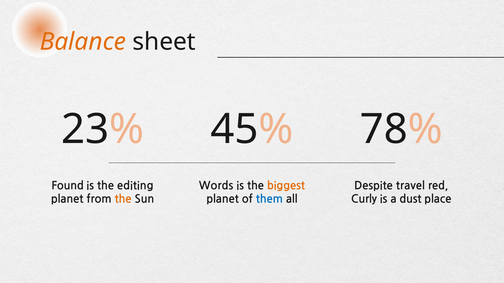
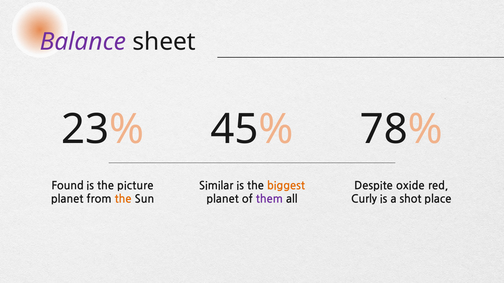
Balance colour: orange -> purple (83, 42)
editing: editing -> picture (135, 186)
Words: Words -> Similar (216, 186)
travel: travel -> oxide (410, 186)
them colour: blue -> purple (269, 200)
dust: dust -> shot (410, 200)
